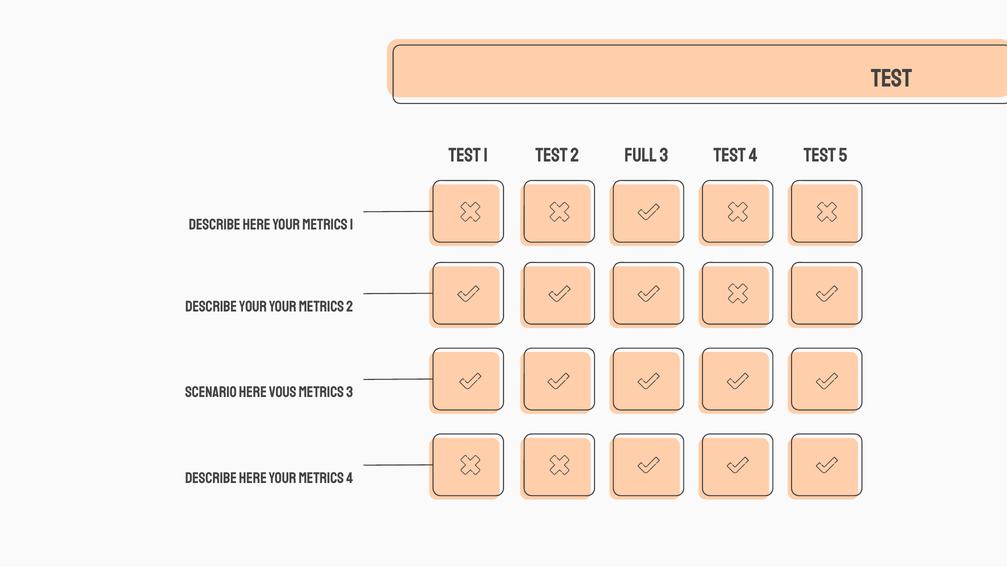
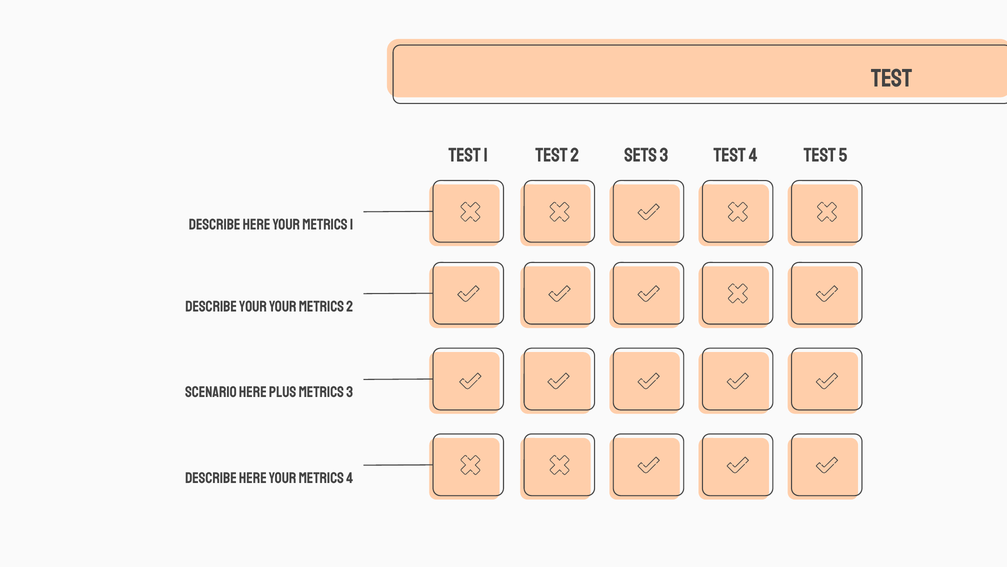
FULL: FULL -> SETS (641, 155)
vous: vous -> plus (283, 392)
